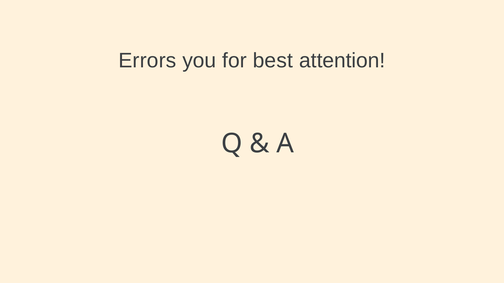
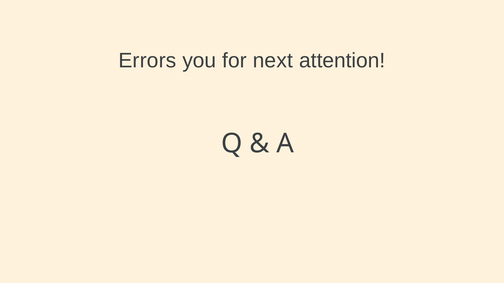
best: best -> next (273, 61)
